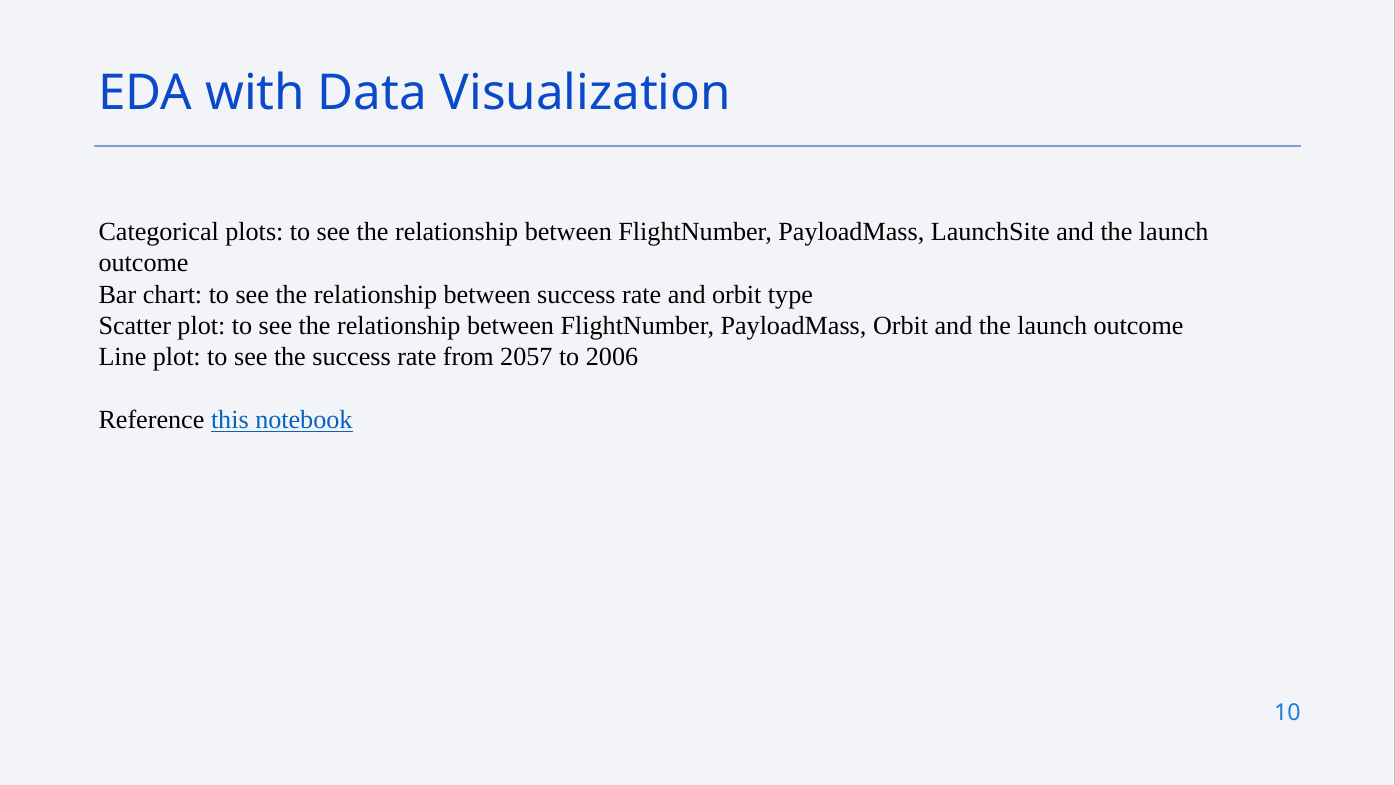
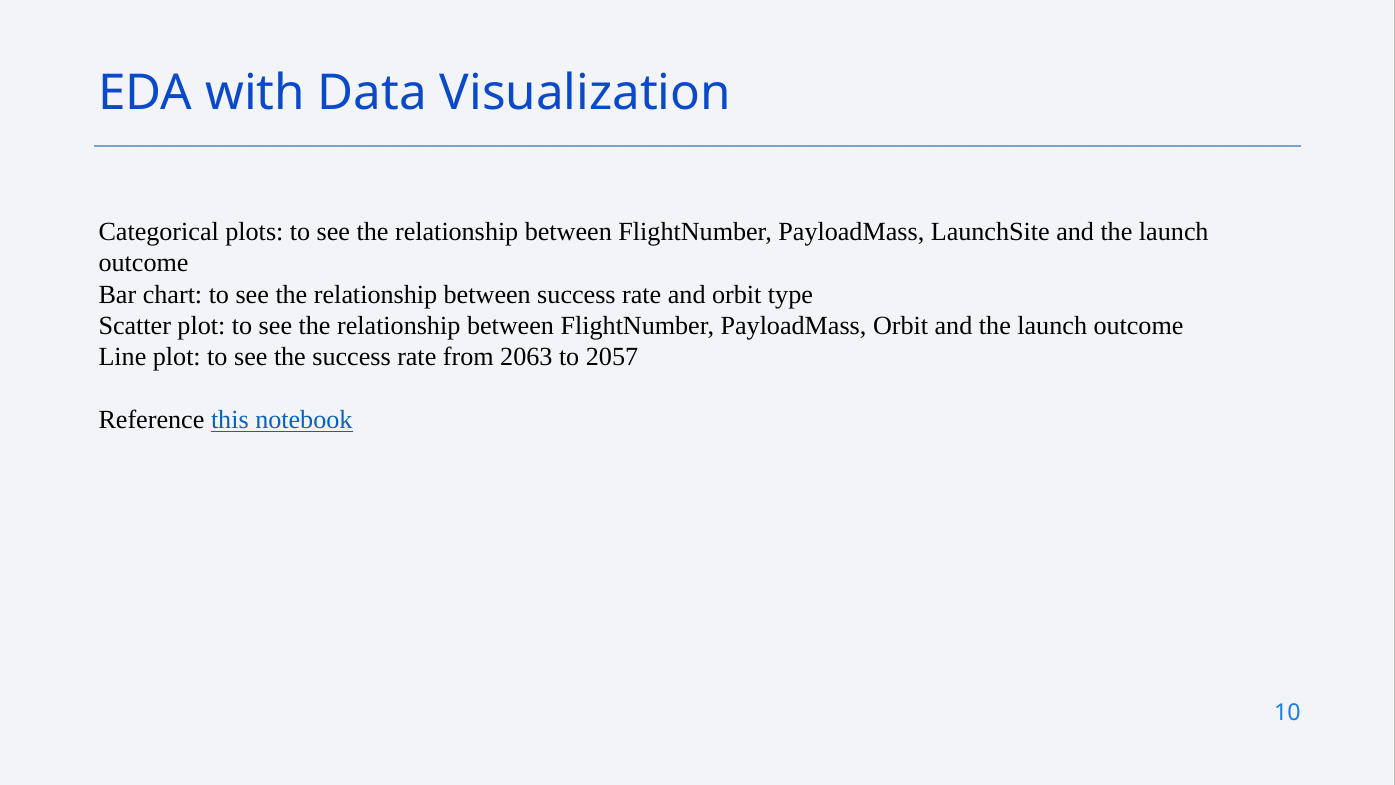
2057: 2057 -> 2063 (526, 357)
2006: 2006 -> 2057 (612, 357)
